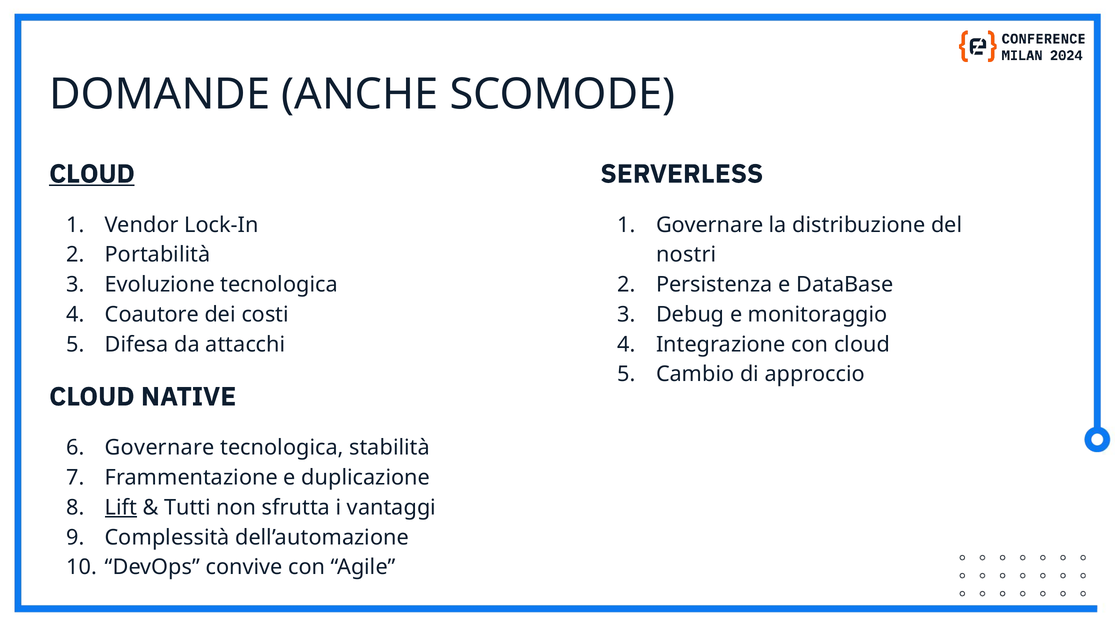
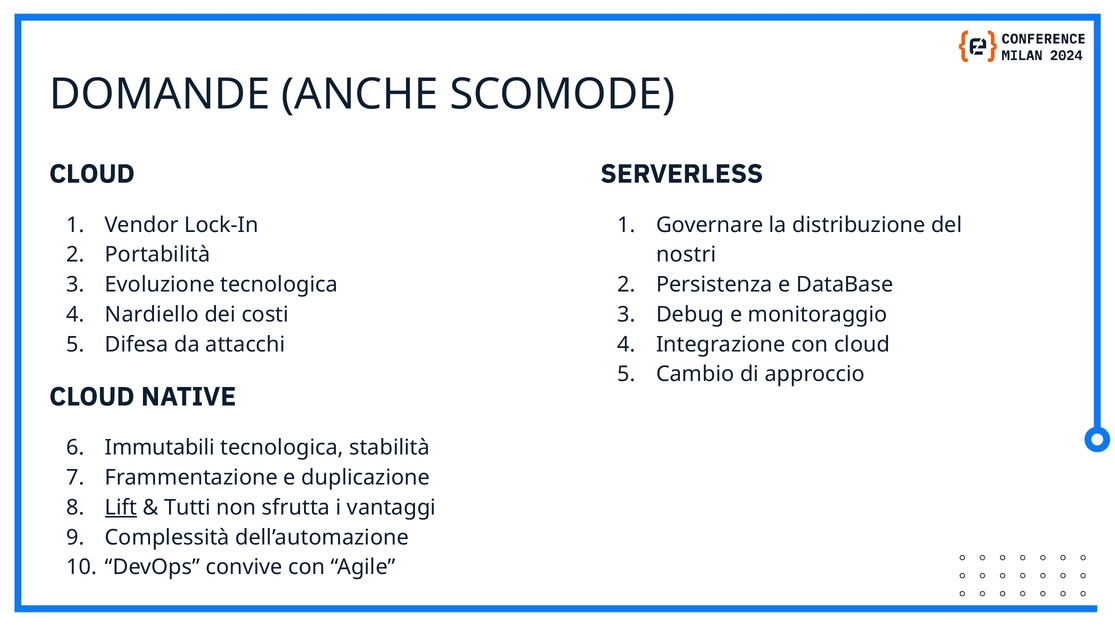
CLOUD underline: present -> none (92, 174)
Coautore: Coautore -> Nardiello (152, 315)
Governare: Governare -> Immutabili (160, 448)
